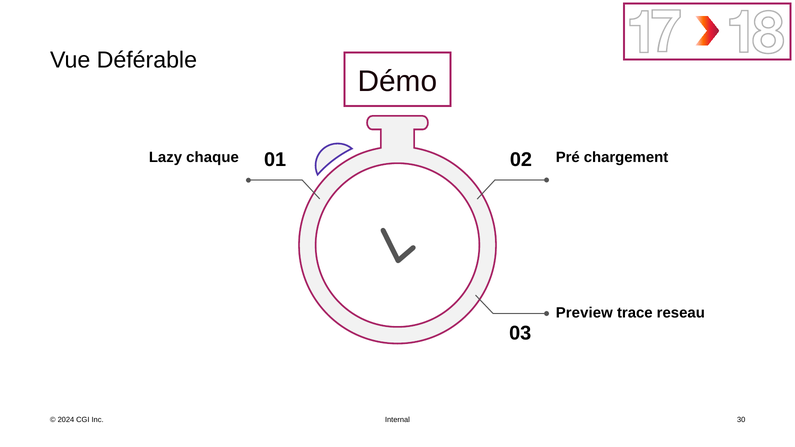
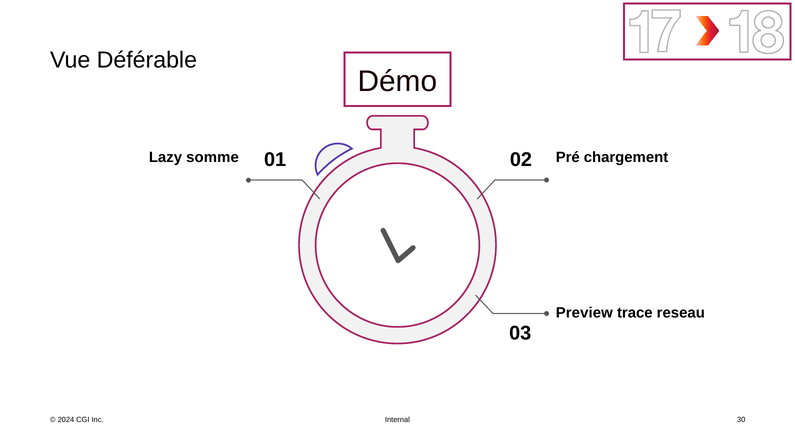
chaque: chaque -> somme (213, 157)
